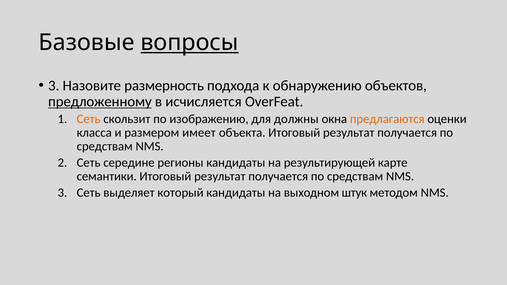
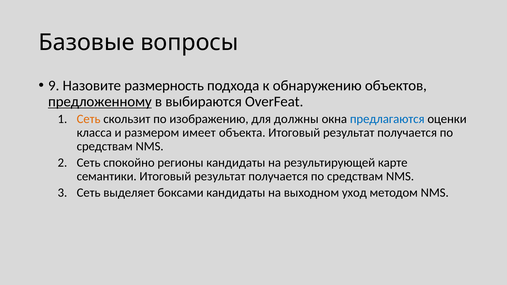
вопросы underline: present -> none (190, 43)
3: 3 -> 9 (54, 86)
исчисляется: исчисляется -> выбираются (204, 102)
предлагаются colour: orange -> blue (387, 119)
середине: середине -> спокойно (129, 163)
который: который -> боксами (180, 193)
штук: штук -> уход (354, 193)
